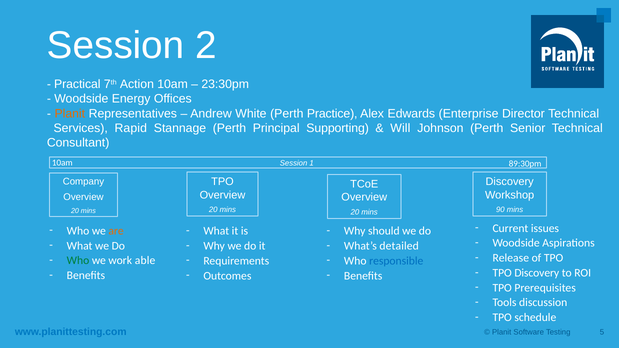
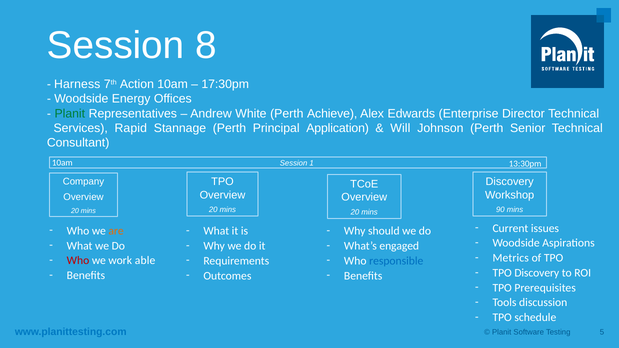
2: 2 -> 8 (206, 45)
Practical: Practical -> Harness (77, 84)
23:30pm: 23:30pm -> 17:30pm (225, 84)
Planit colour: orange -> green (70, 114)
Practice: Practice -> Achieve (332, 114)
Supporting: Supporting -> Application (338, 128)
89:30pm: 89:30pm -> 13:30pm (525, 164)
detailed: detailed -> engaged (399, 246)
Release: Release -> Metrics (511, 258)
Who colour: green -> red (78, 261)
